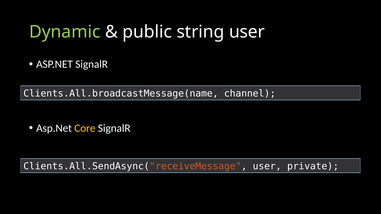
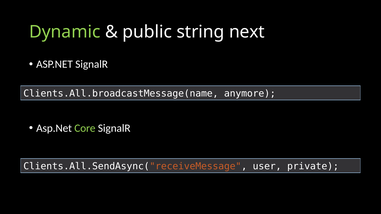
string user: user -> next (247, 32)
channel: channel -> anymore (250, 94)
Core colour: yellow -> light green (85, 128)
